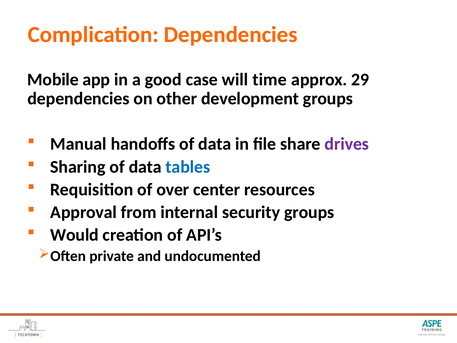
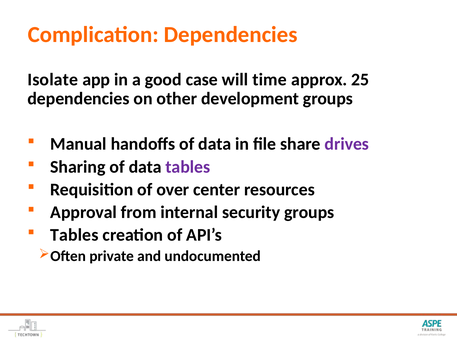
Mobile: Mobile -> Isolate (53, 79)
29: 29 -> 25 (360, 79)
tables colour: blue -> purple (188, 167)
Would: Would -> Tables (74, 235)
